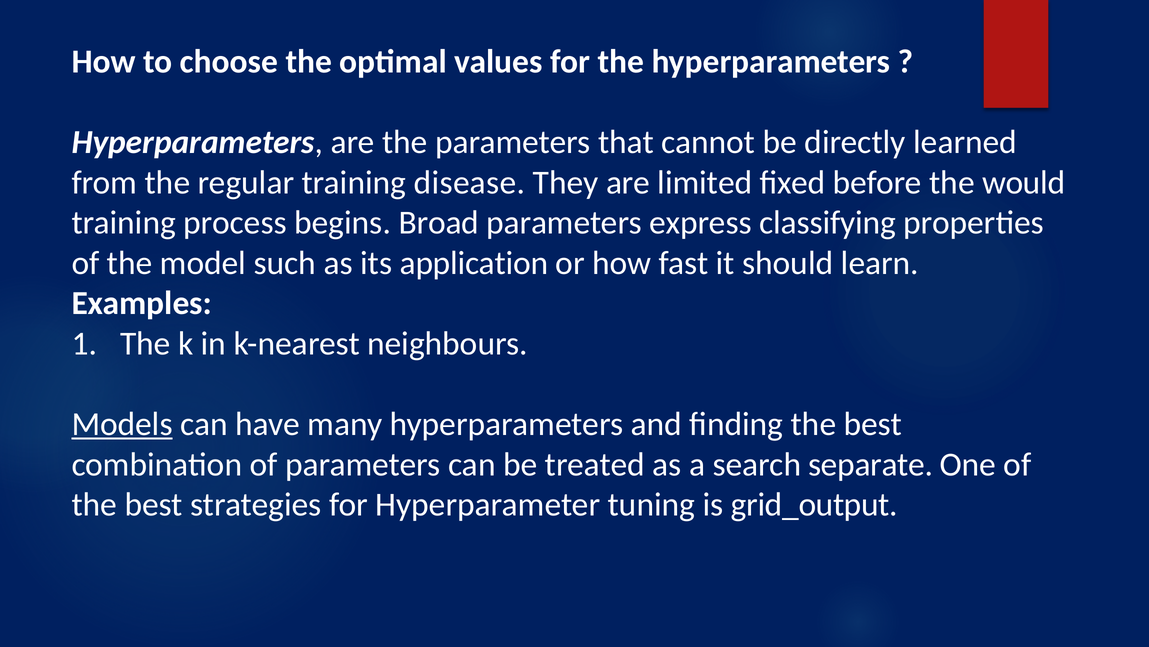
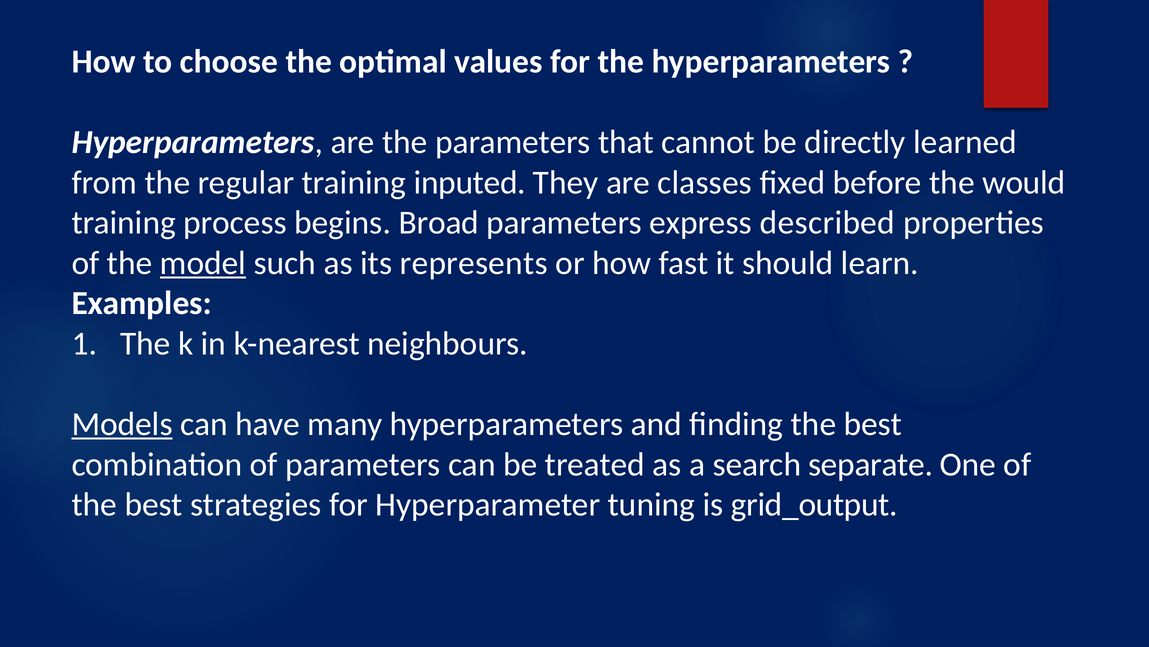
disease: disease -> inputed (470, 182)
limited: limited -> classes (705, 182)
classifying: classifying -> described (827, 223)
model underline: none -> present (203, 263)
application: application -> represents (474, 263)
